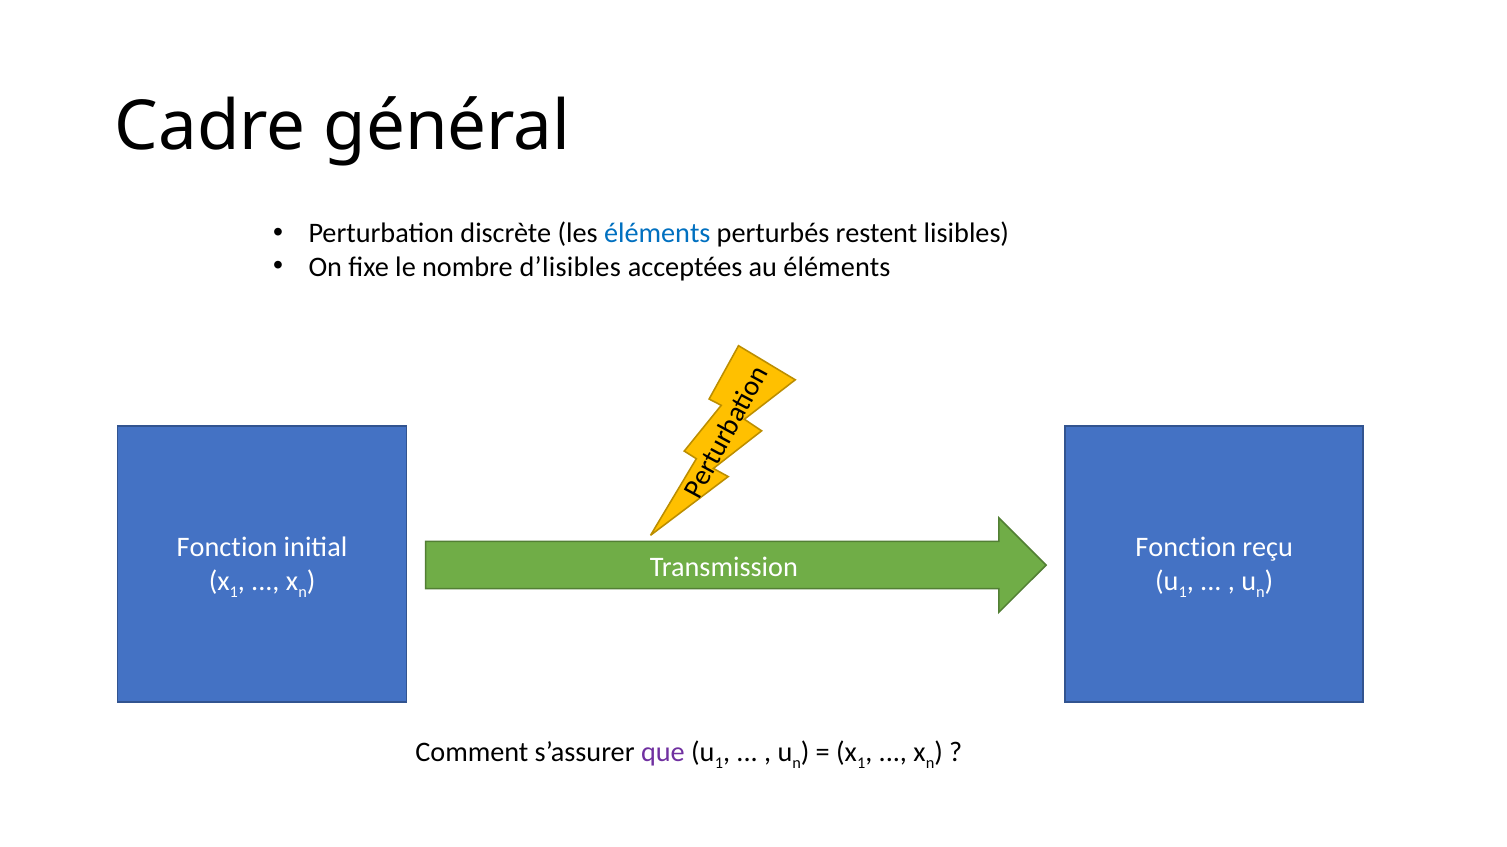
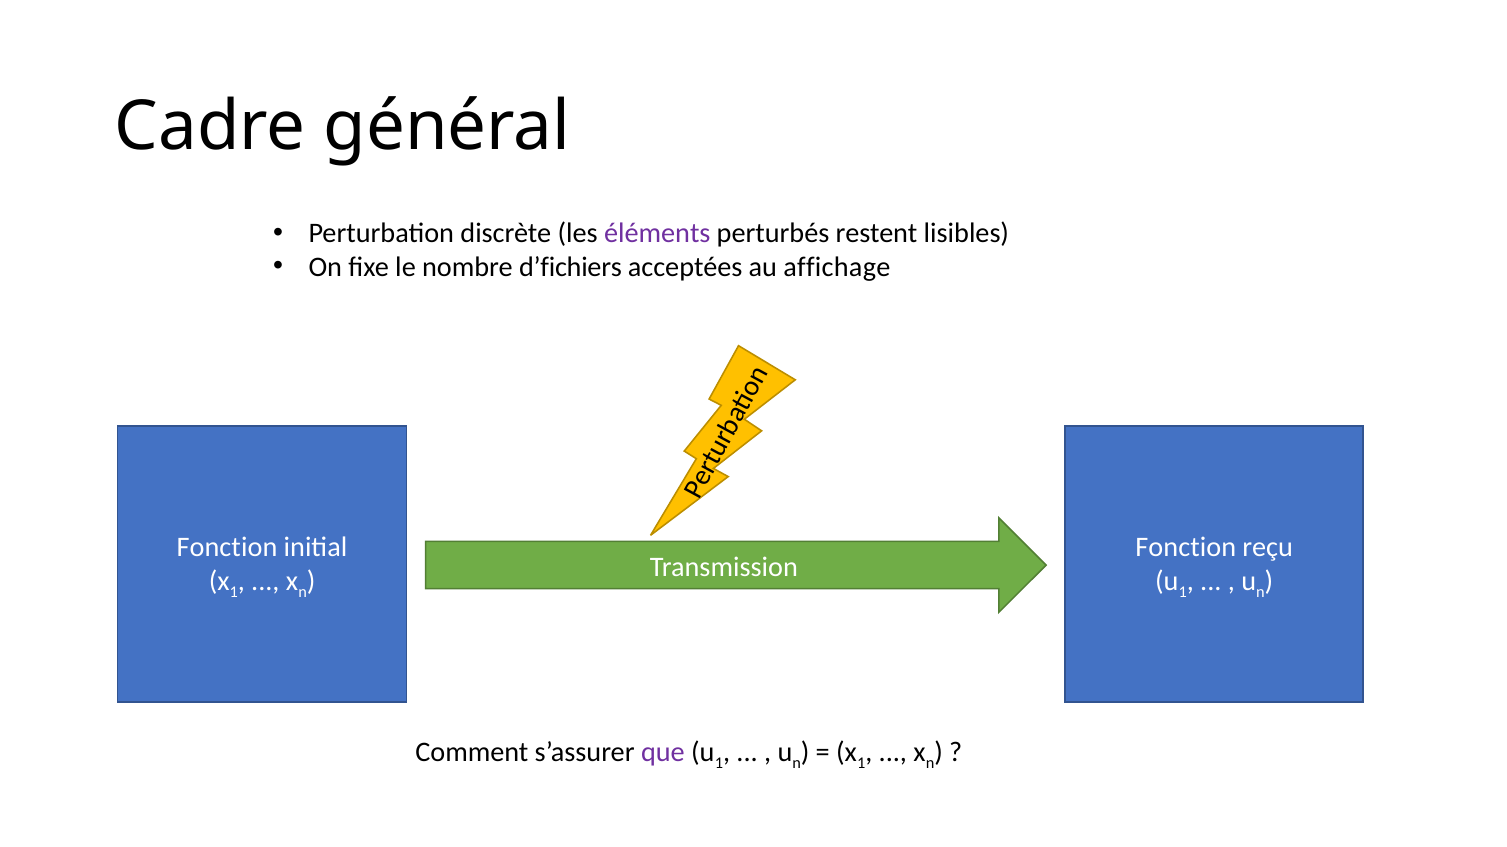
éléments colour: blue -> purple (657, 233)
d’lisibles: d’lisibles -> d’fichiers (570, 267)
au éléments: éléments -> affichage (837, 267)
